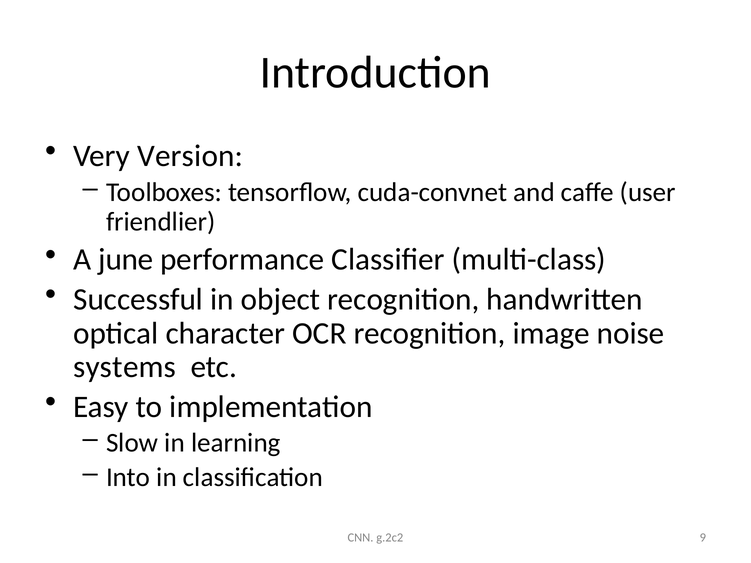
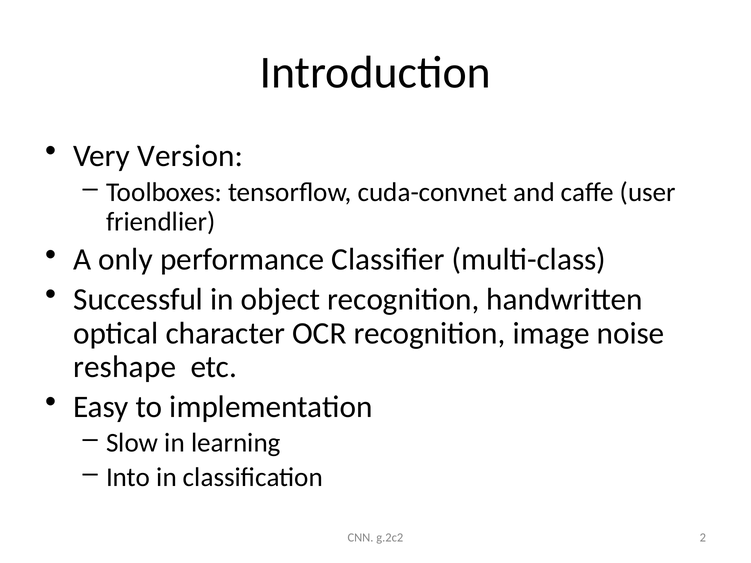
june: june -> only (126, 260)
systems: systems -> reshape (125, 367)
9: 9 -> 2 (703, 538)
